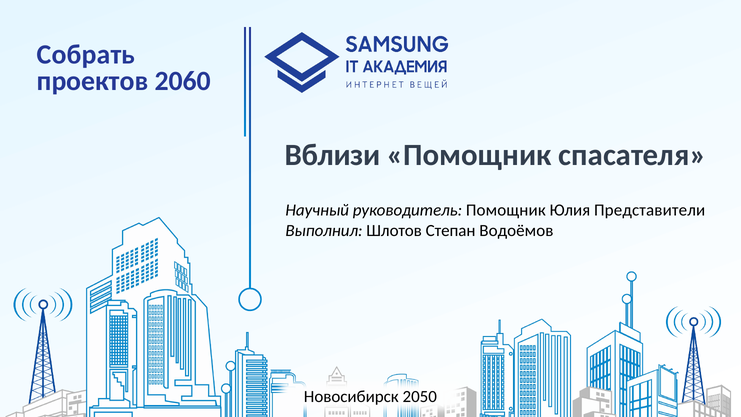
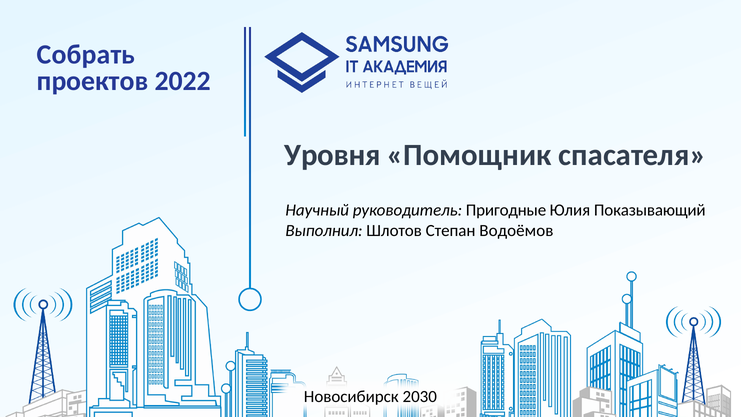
2060: 2060 -> 2022 (183, 81)
Вблизи: Вблизи -> Уровня (332, 155)
руководитель Помощник: Помощник -> Пригодные (506, 210)
Представители: Представители -> Показывающий (650, 210)
2050: 2050 -> 2030 (420, 397)
